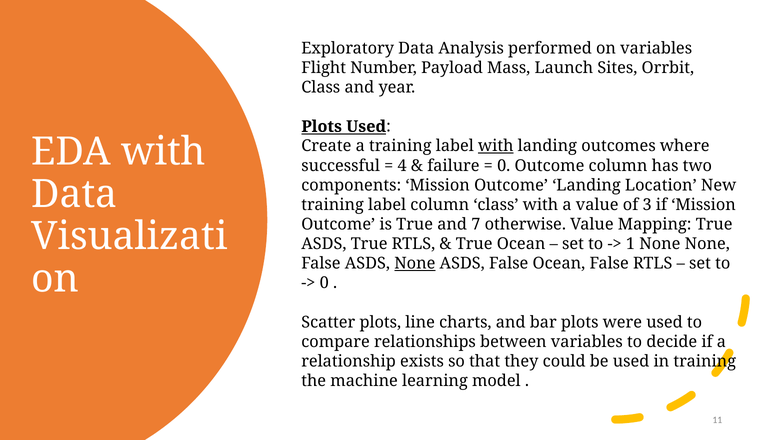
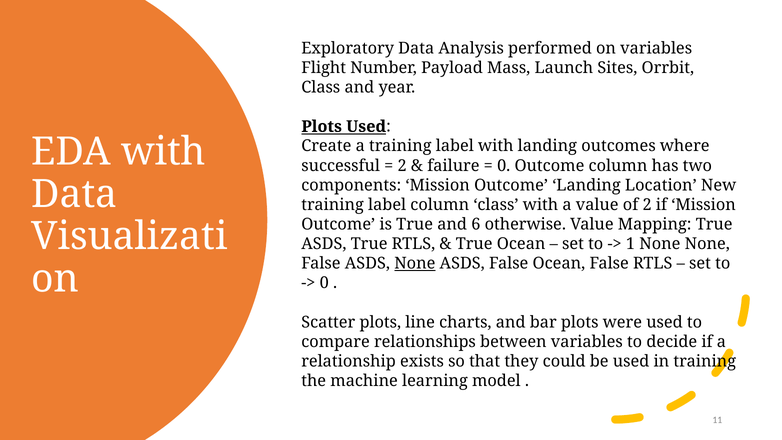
with underline: present -> none (496, 146)
4: 4 -> 2 (402, 166)
of 3: 3 -> 2 (647, 205)
7: 7 -> 6 (476, 224)
